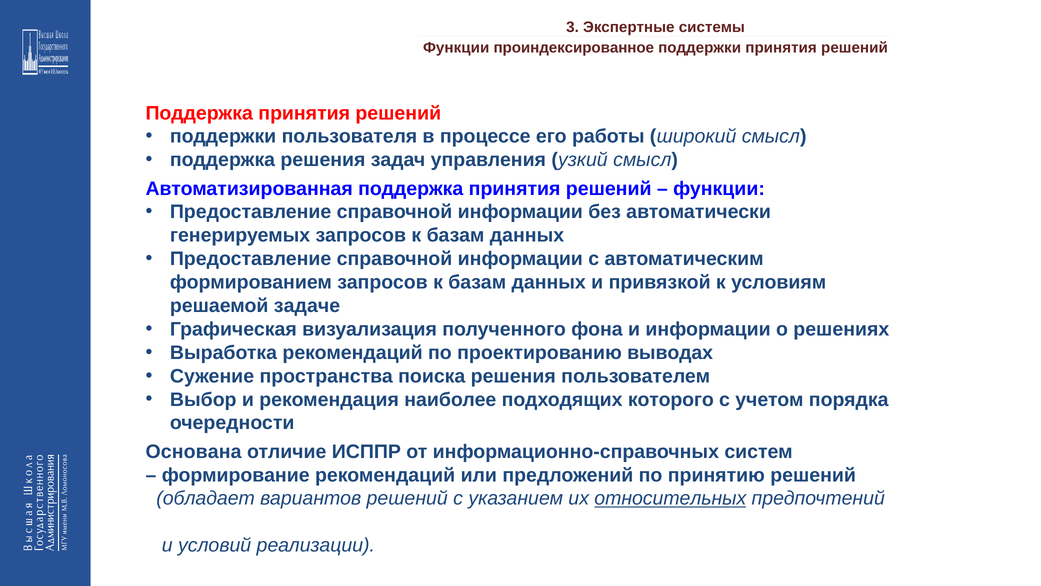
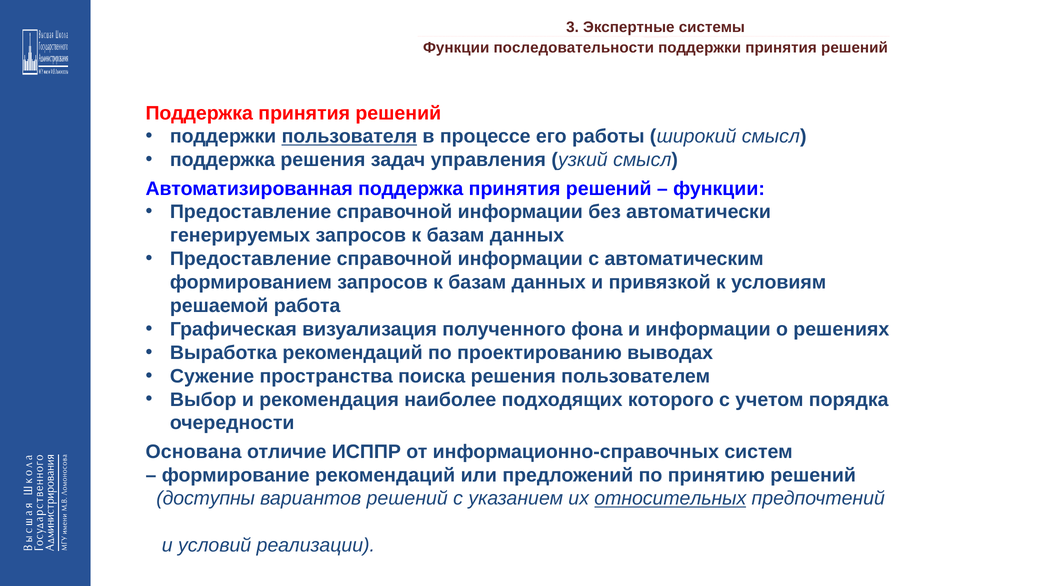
проиндексированное: проиндексированное -> последовательности (574, 48)
пользователя underline: none -> present (349, 136)
задаче: задаче -> работа (307, 306)
обладает: обладает -> доступны (206, 498)
